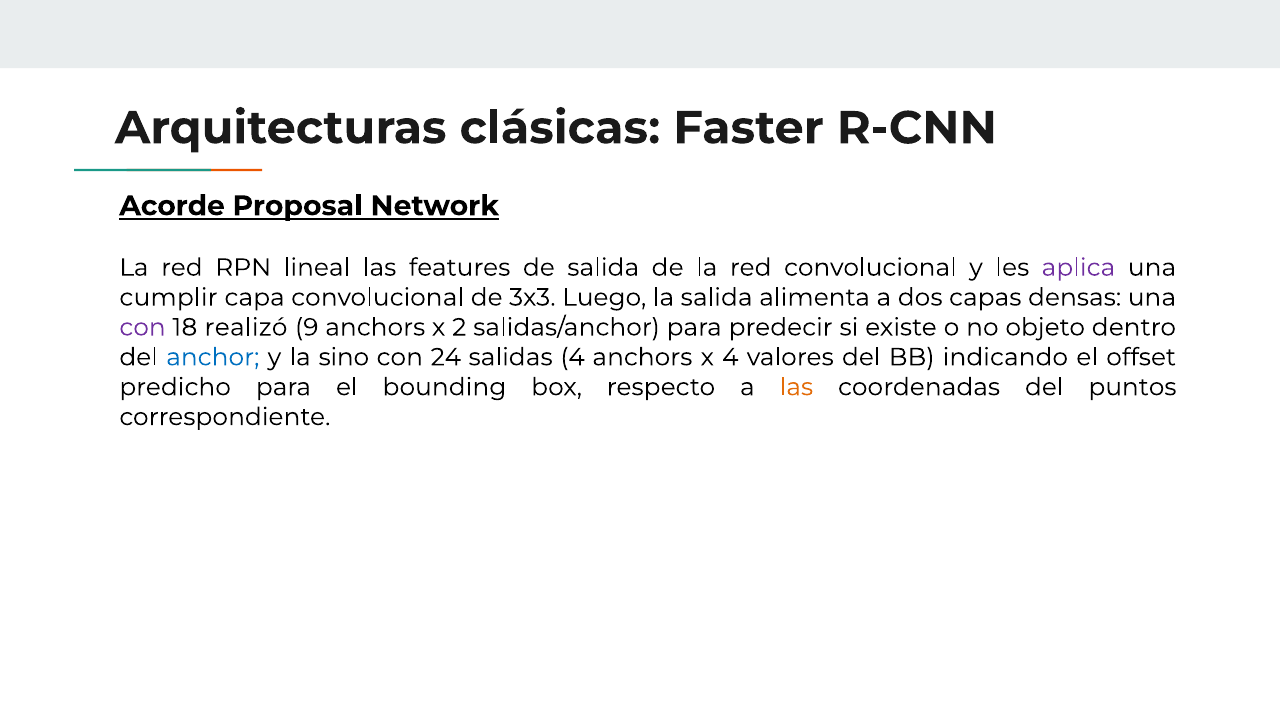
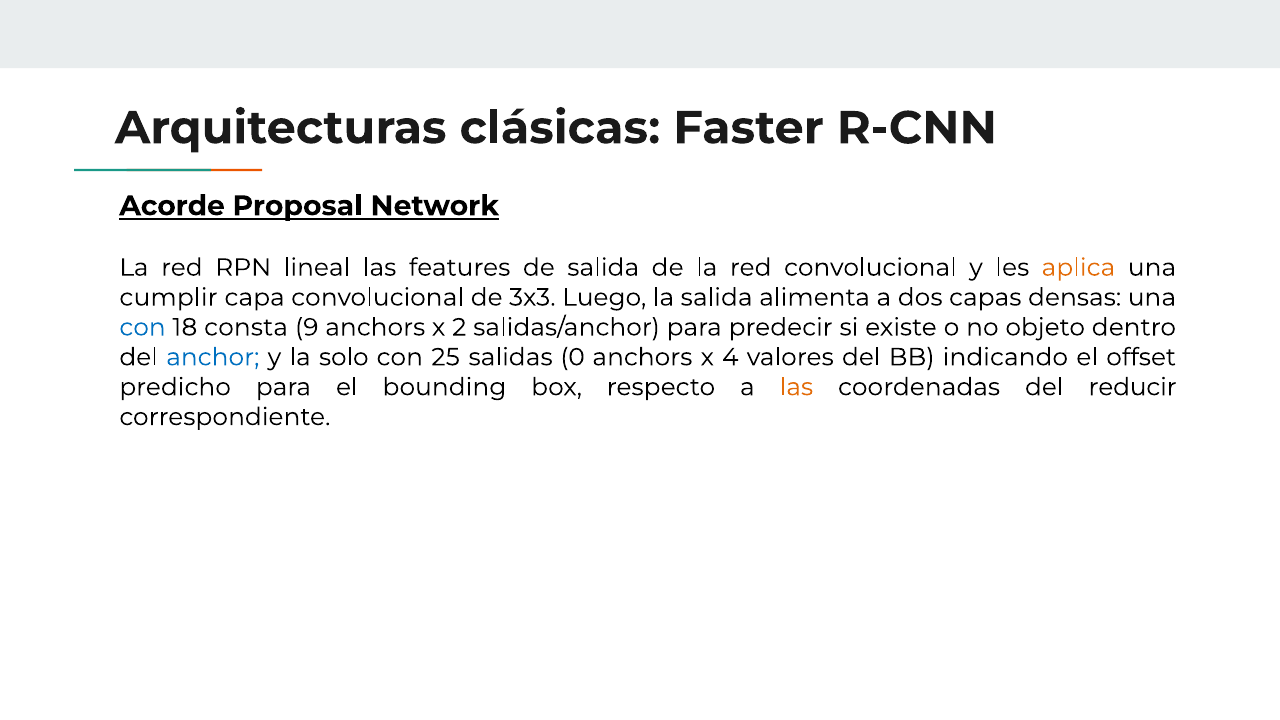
aplica colour: purple -> orange (1078, 268)
con colour: purple -> blue (142, 327)
realizó: realizó -> consta (246, 327)
sino: sino -> solo (344, 357)
24: 24 -> 25 (446, 357)
salidas 4: 4 -> 0 (573, 357)
puntos: puntos -> reducir (1133, 387)
